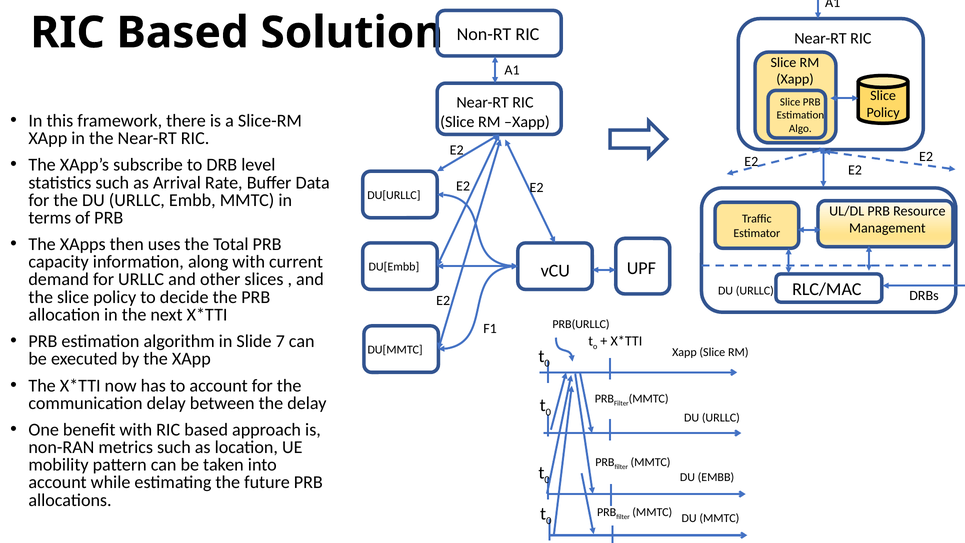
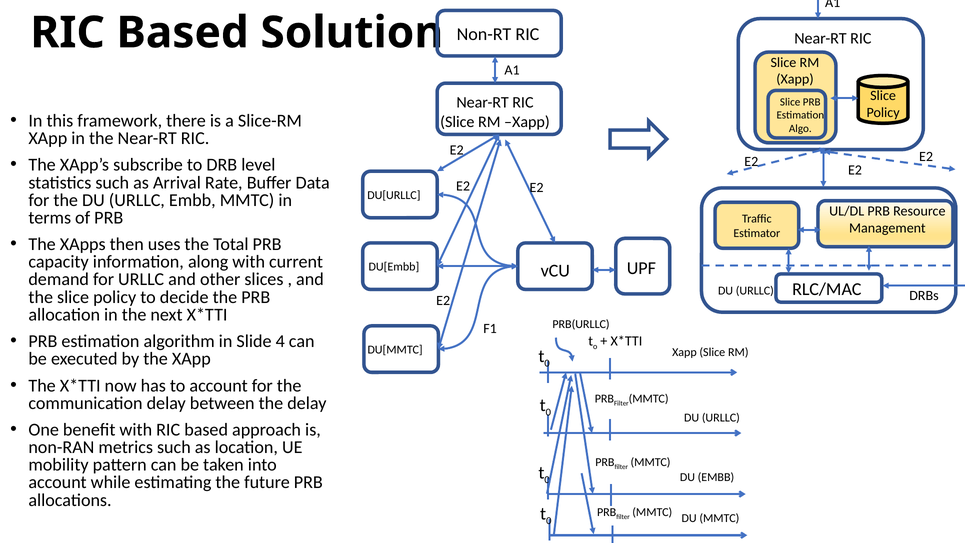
7: 7 -> 4 (280, 341)
